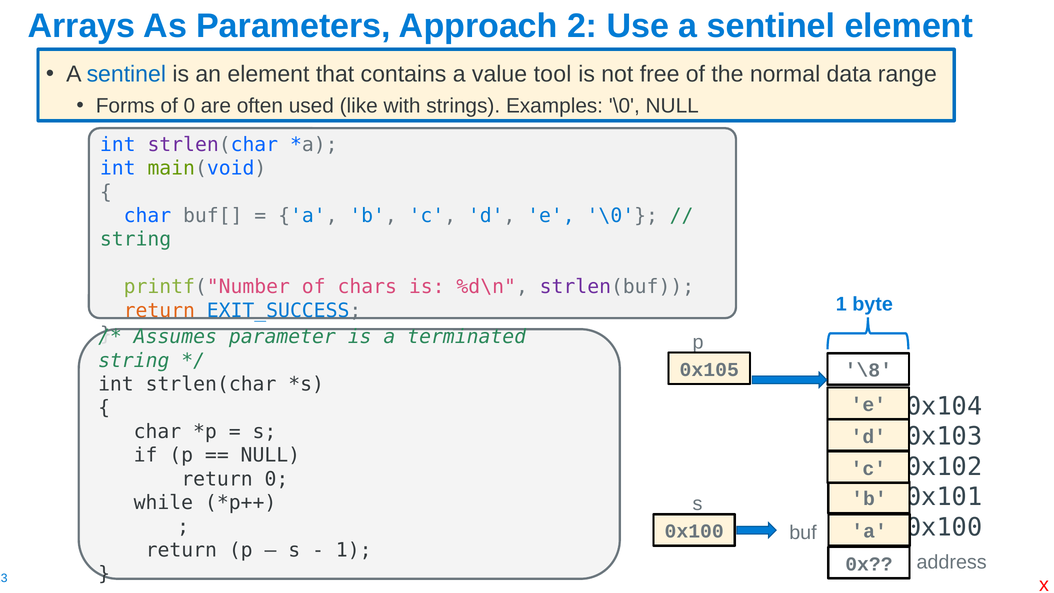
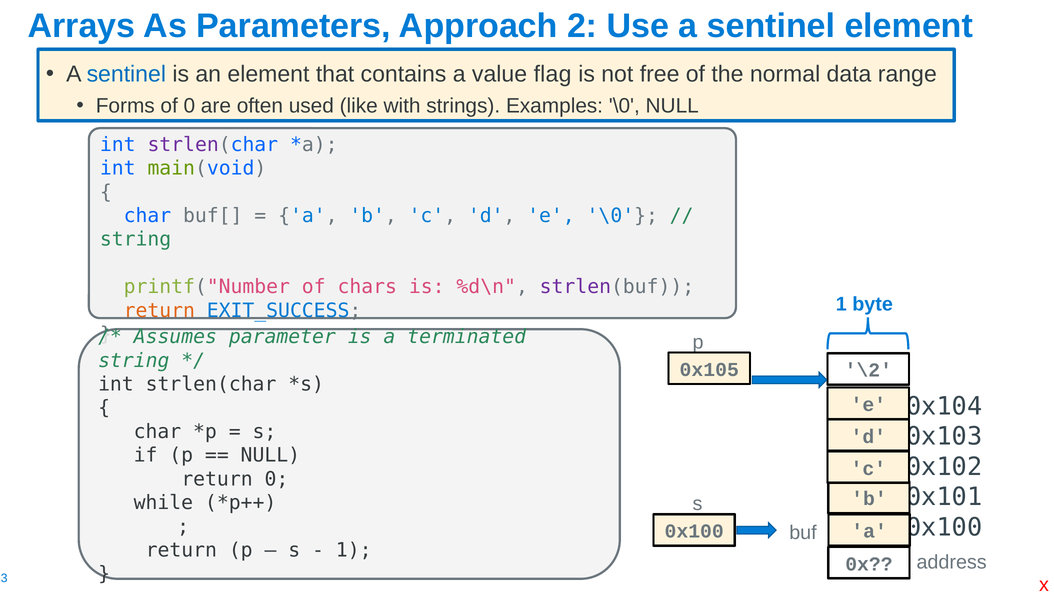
tool: tool -> flag (553, 74)
\8: \8 -> \2 (868, 370)
